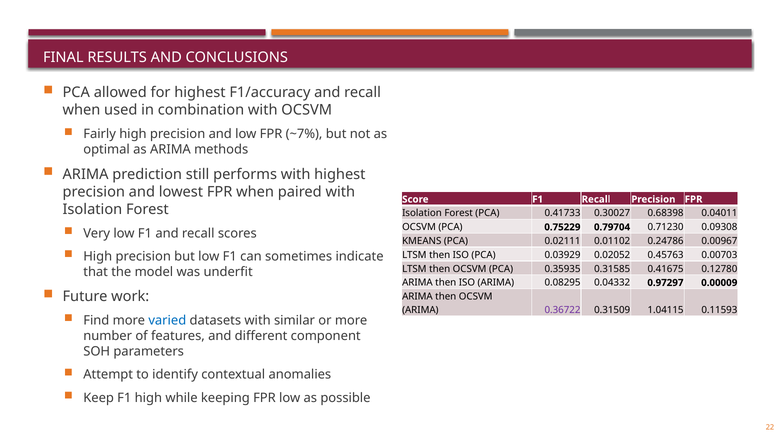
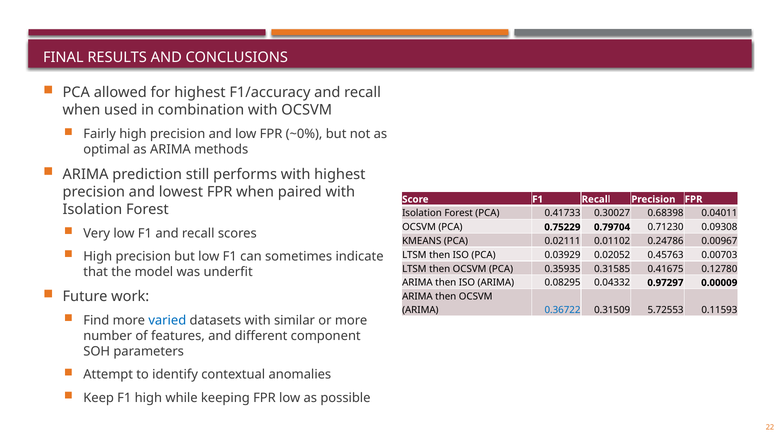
~7%: ~7% -> ~0% (304, 134)
0.36722 colour: purple -> blue (562, 310)
1.04115: 1.04115 -> 5.72553 (666, 310)
